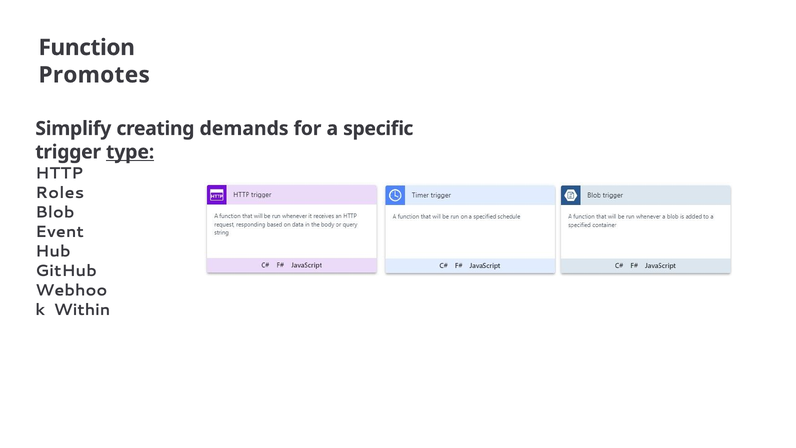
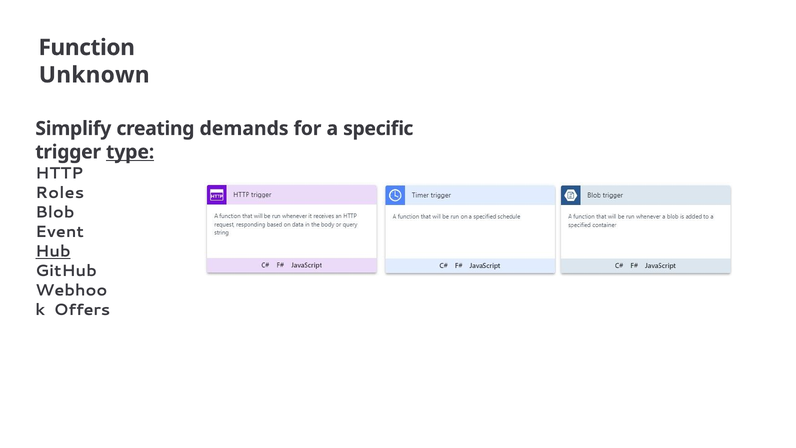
Promotes: Promotes -> Unknown (94, 75)
Hub underline: none -> present (53, 251)
Within: Within -> Offers (82, 310)
